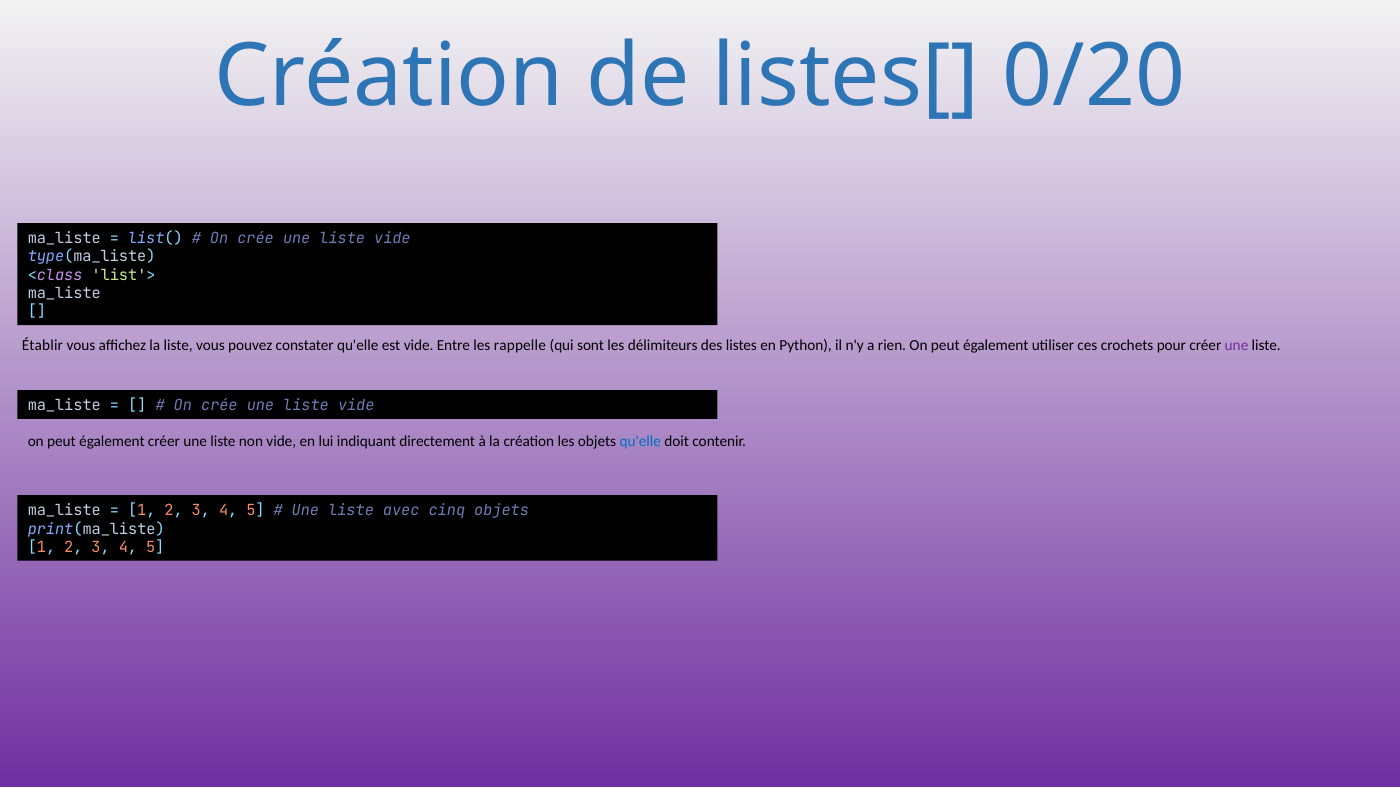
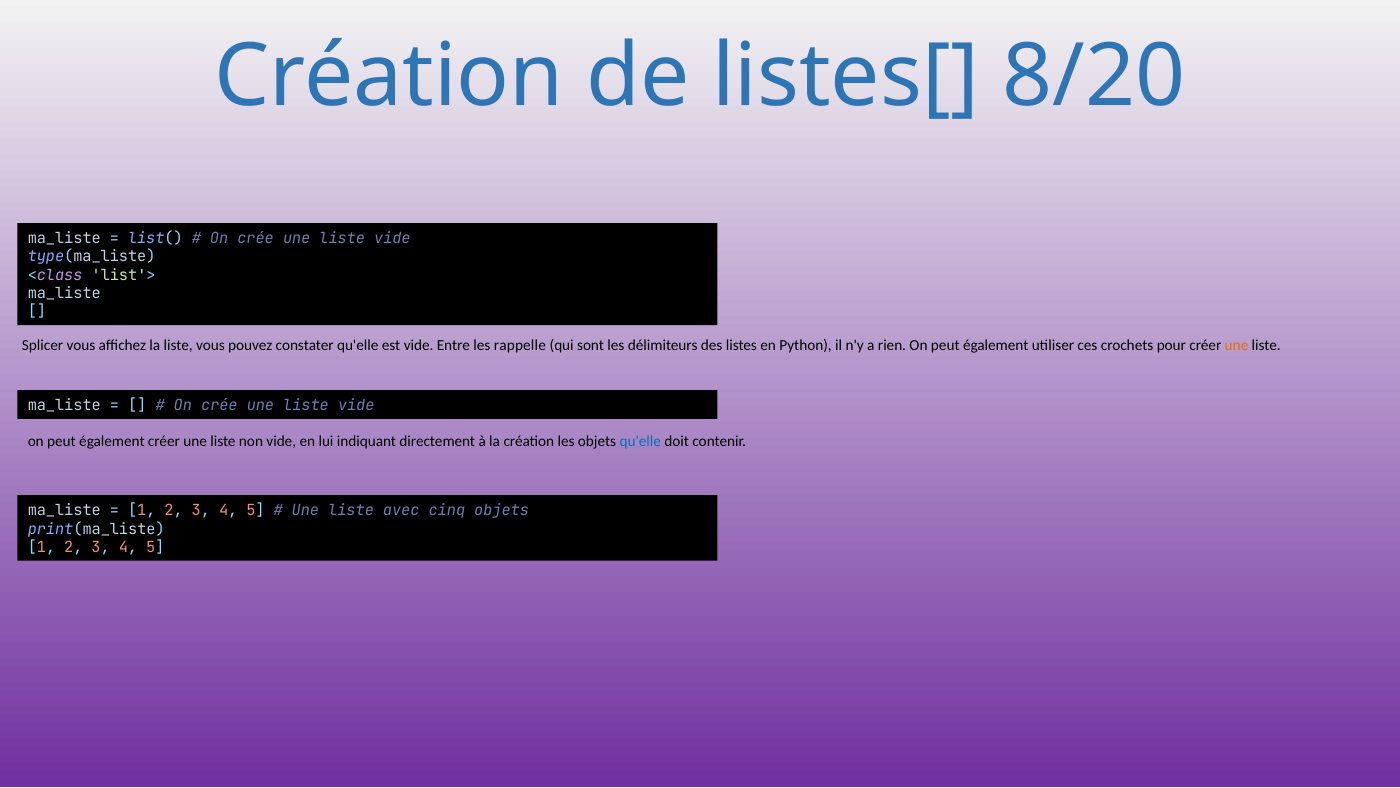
0/20: 0/20 -> 8/20 (1094, 76)
Établir: Établir -> Splicer (42, 345)
une colour: purple -> orange (1237, 345)
